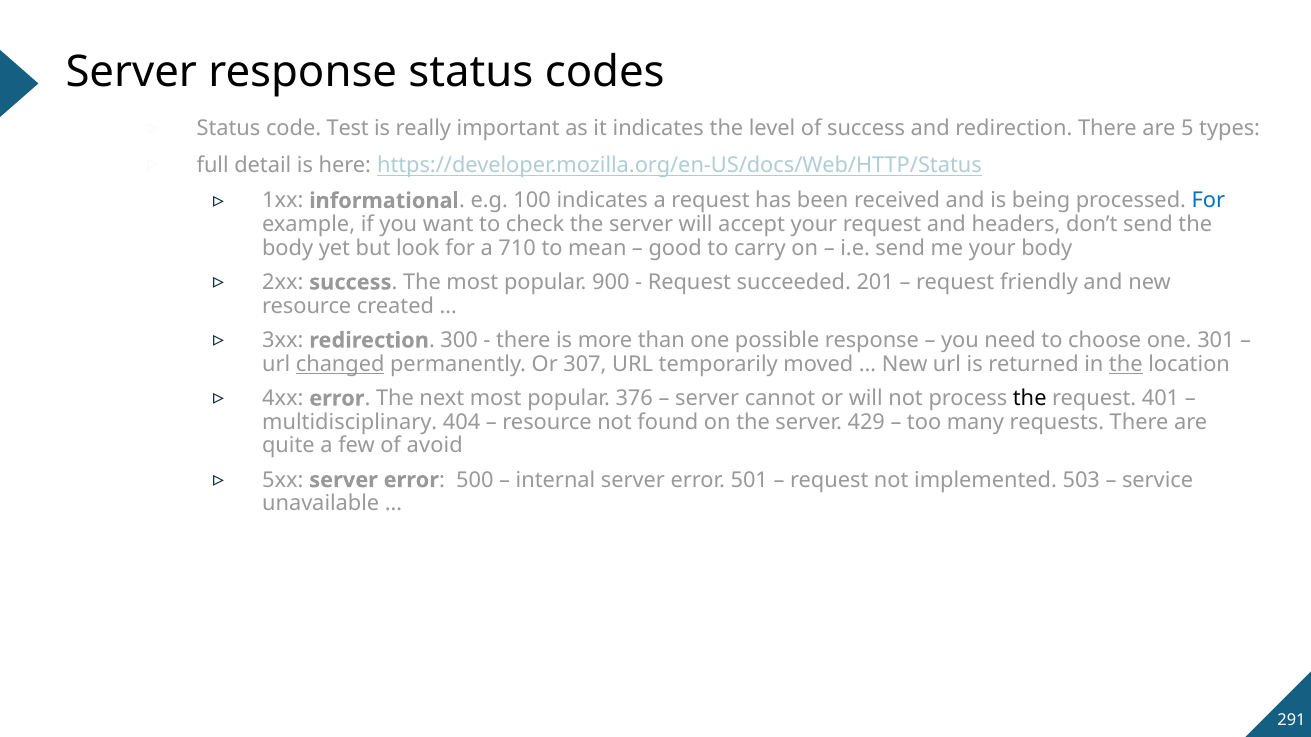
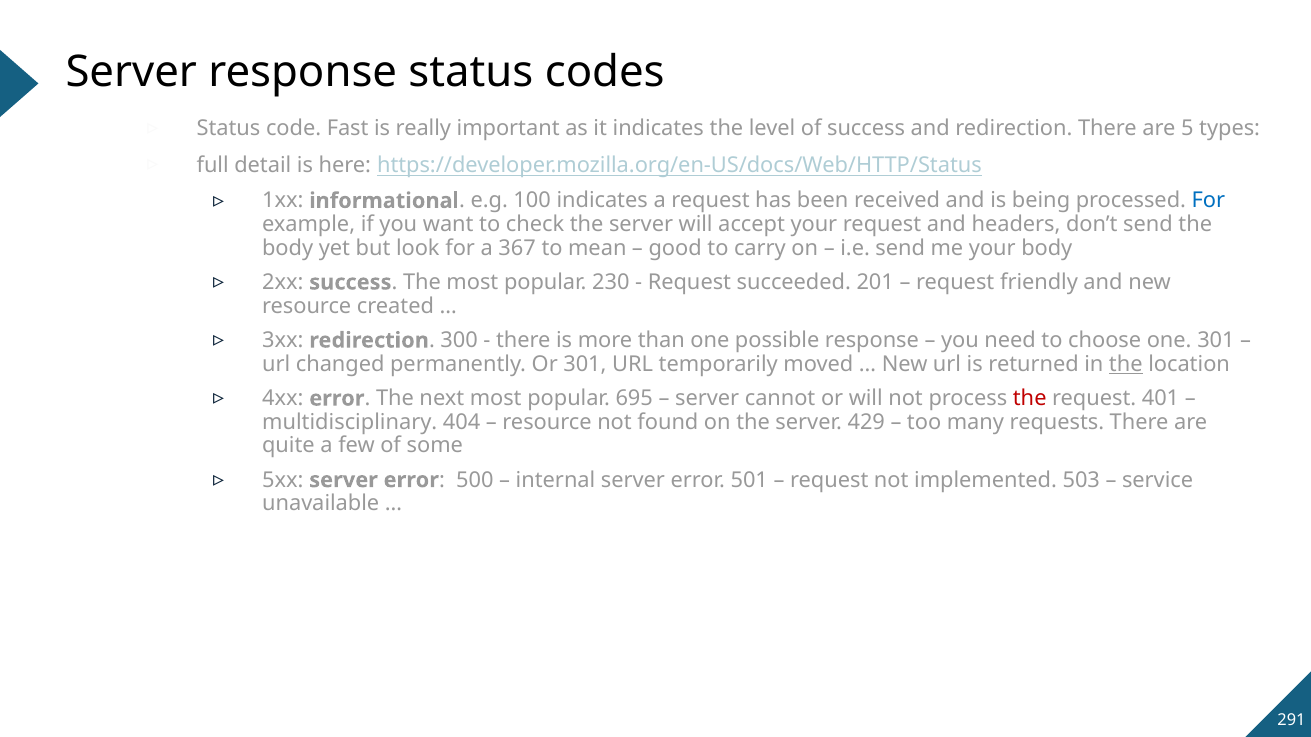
Test: Test -> Fast (348, 129)
710: 710 -> 367 (517, 248)
900: 900 -> 230 (611, 283)
changed underline: present -> none (340, 364)
Or 307: 307 -> 301 (585, 364)
376: 376 -> 695 (634, 399)
the colour: black -> red (1030, 399)
avoid: avoid -> some (435, 446)
